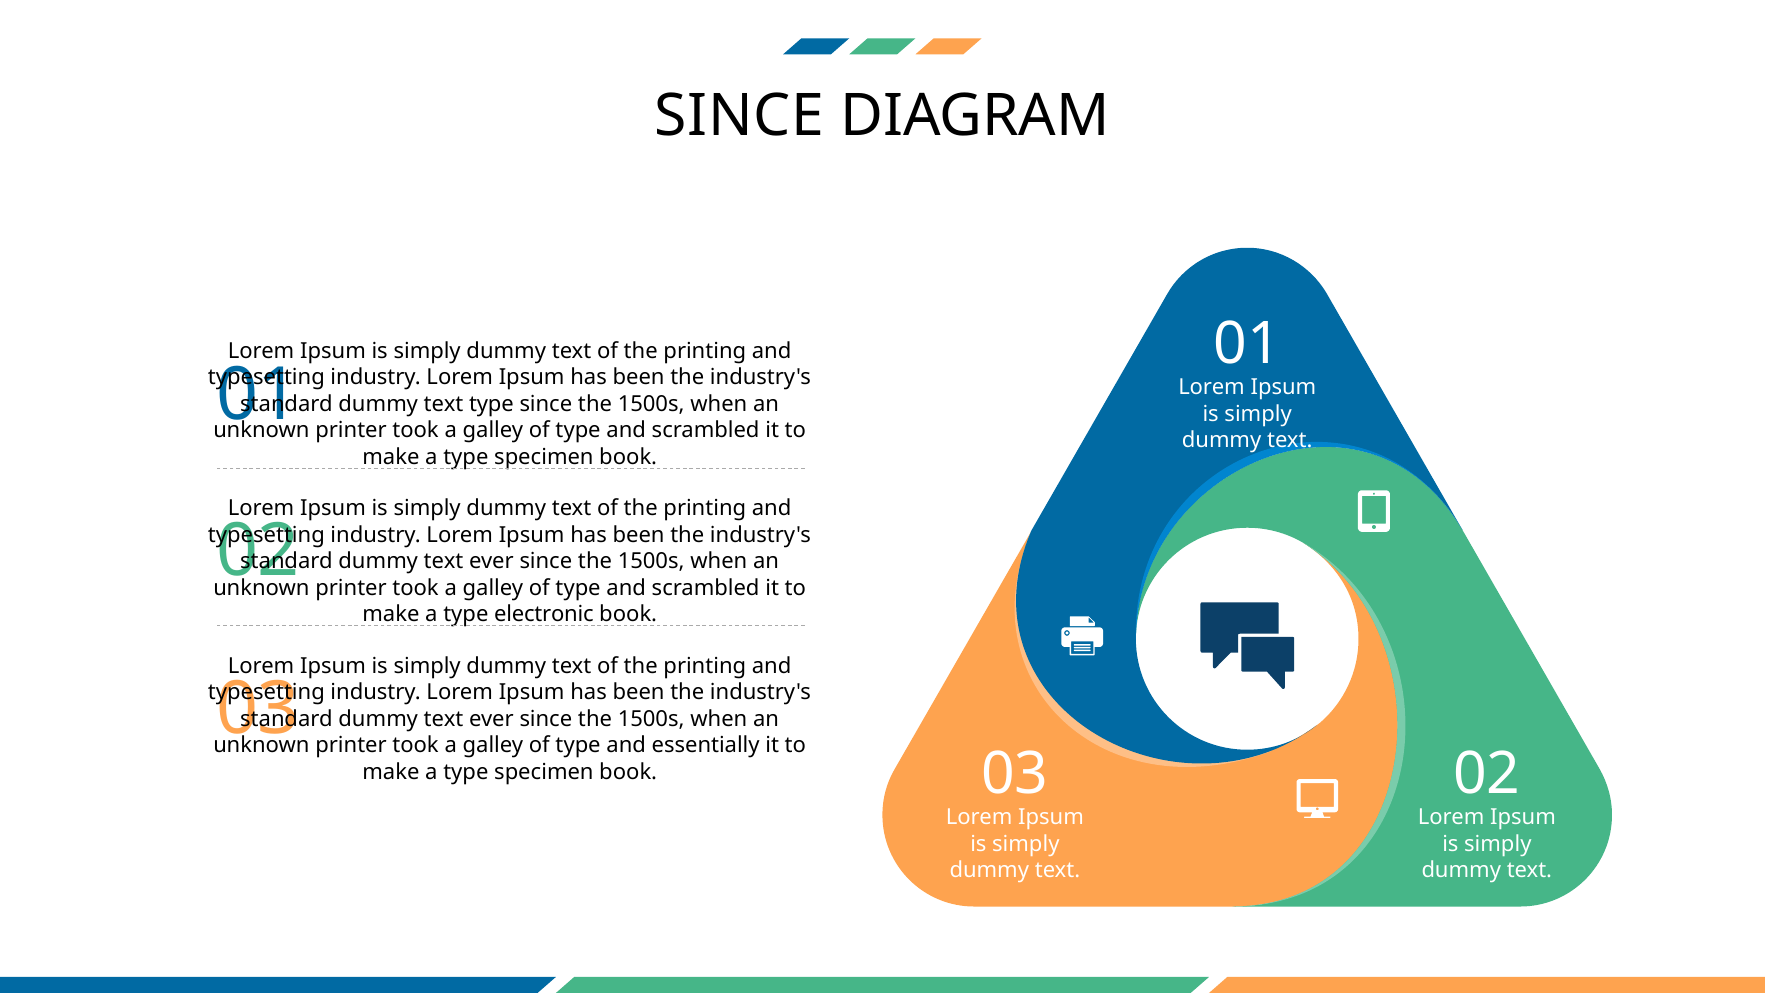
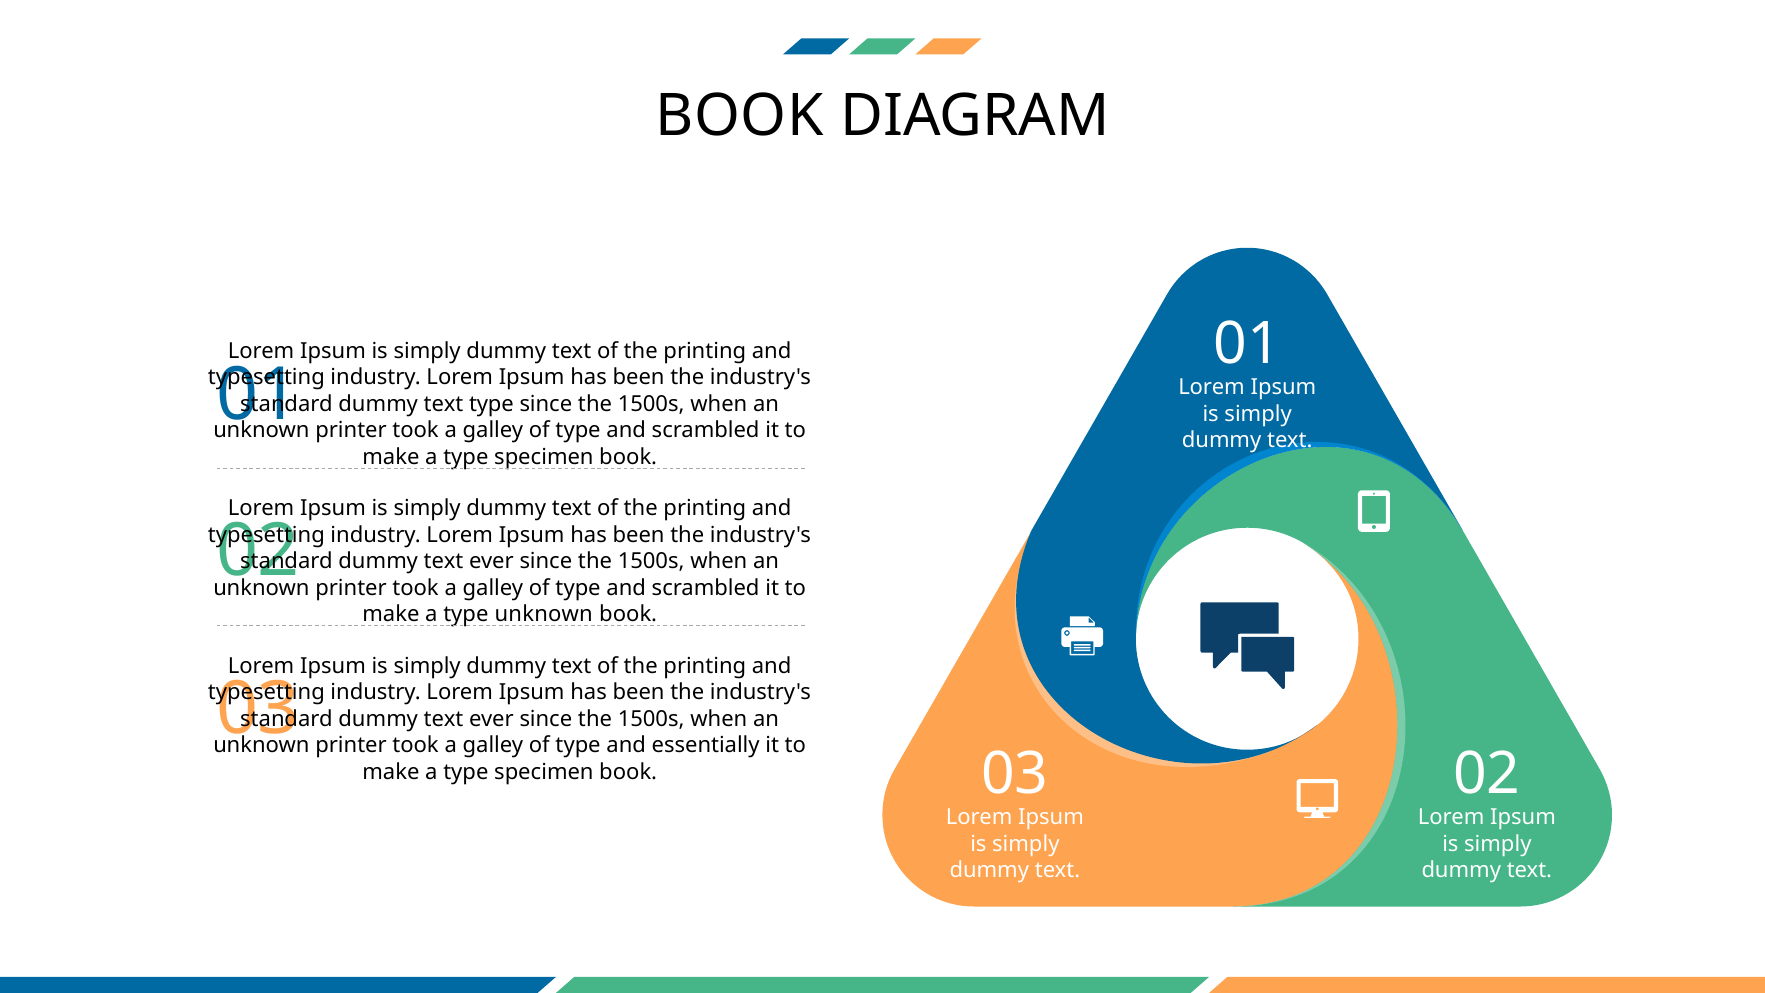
SINCE: SINCE -> BOOK (740, 116)
type electronic: electronic -> unknown (544, 614)
